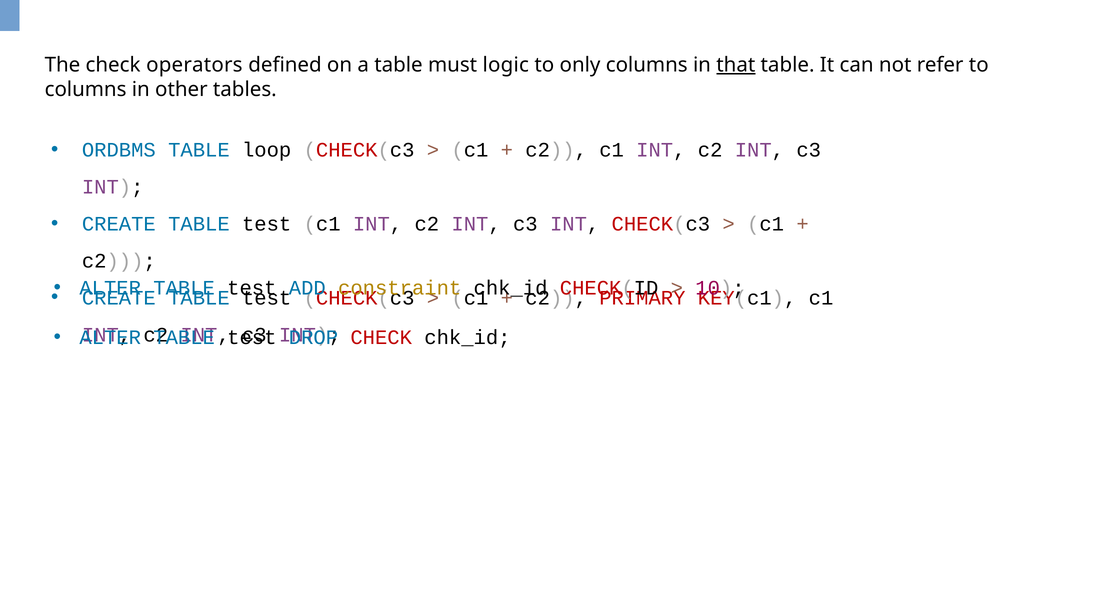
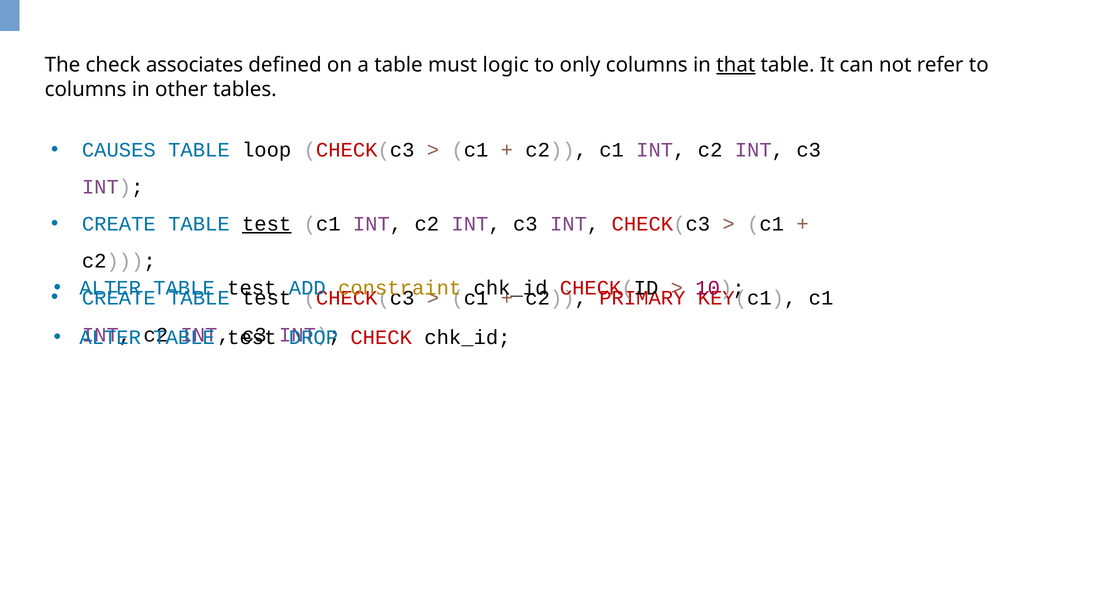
operators: operators -> associates (195, 65)
ORDBMS: ORDBMS -> CAUSES (119, 150)
test underline: none -> present (267, 224)
